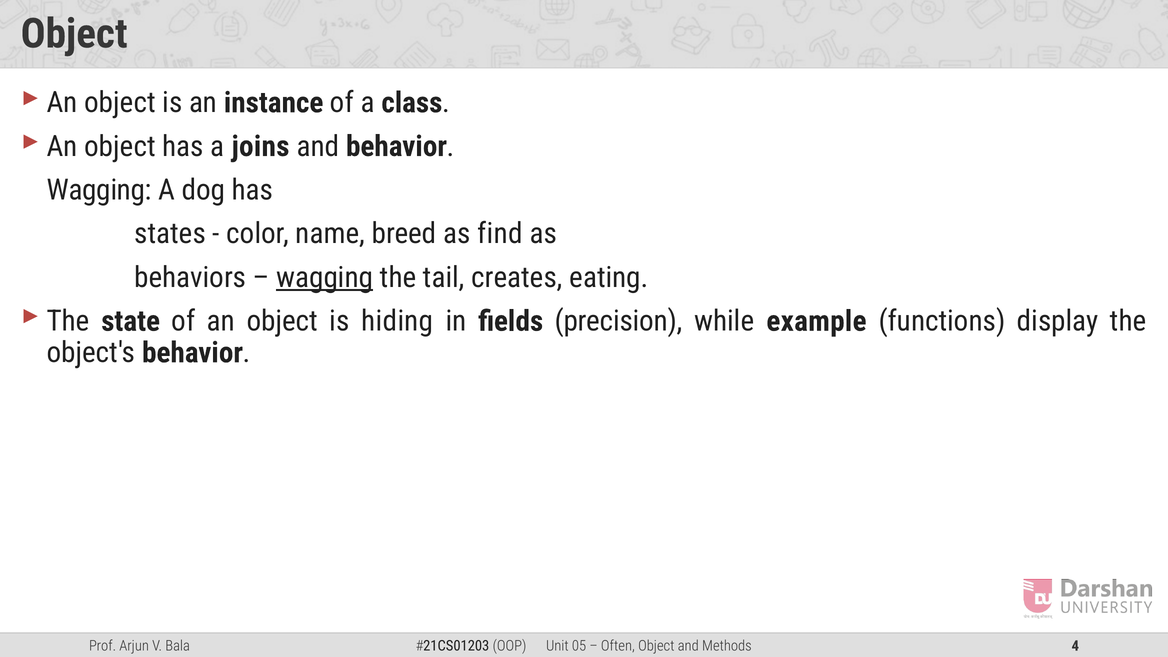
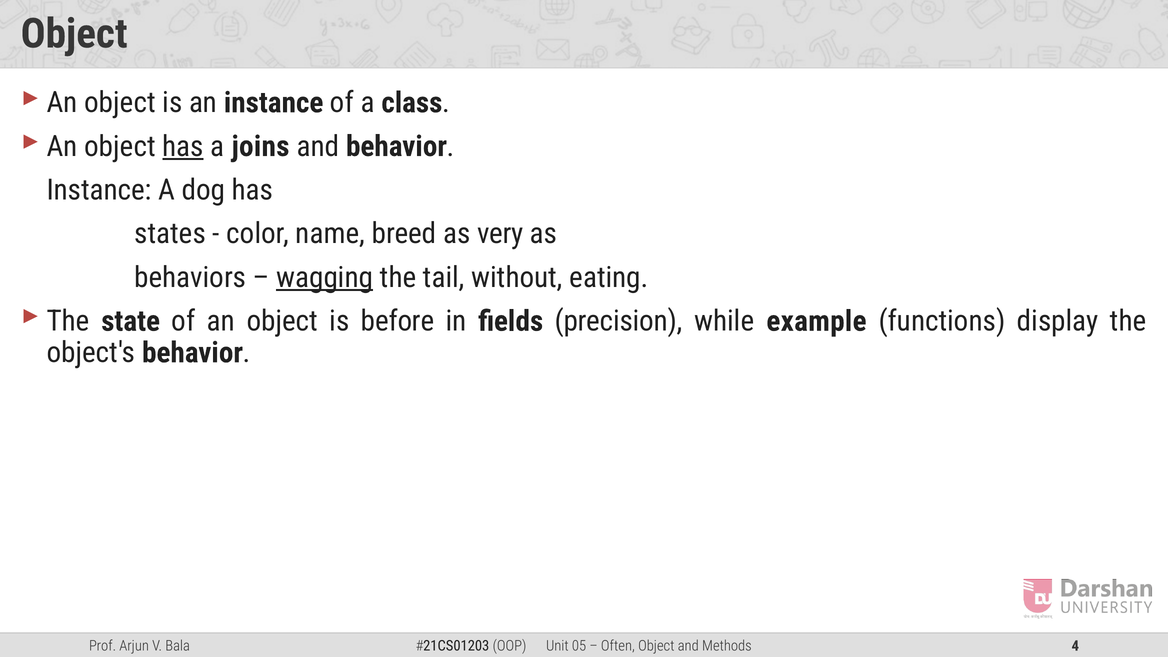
has underline: none -> present (183, 146)
Wagging: Wagging -> Instance (99, 190)
find: find -> very (500, 234)
creates: creates -> without (517, 277)
hiding: hiding -> before (398, 321)
